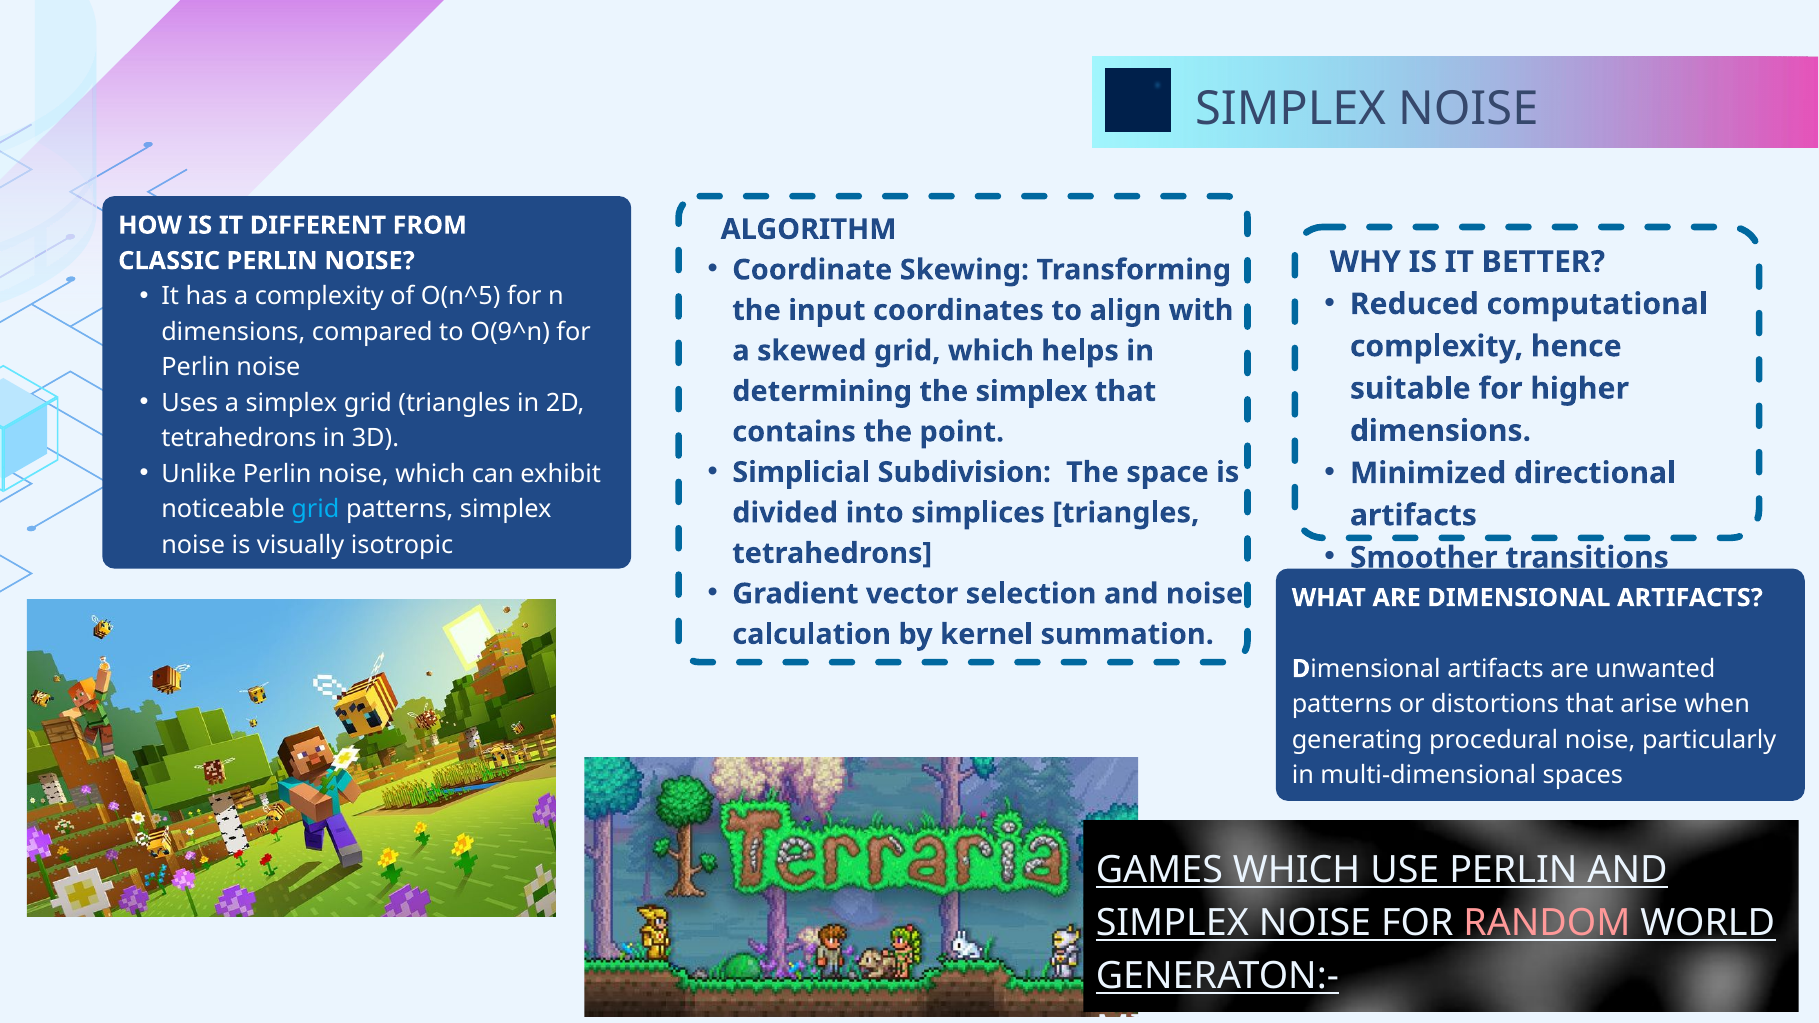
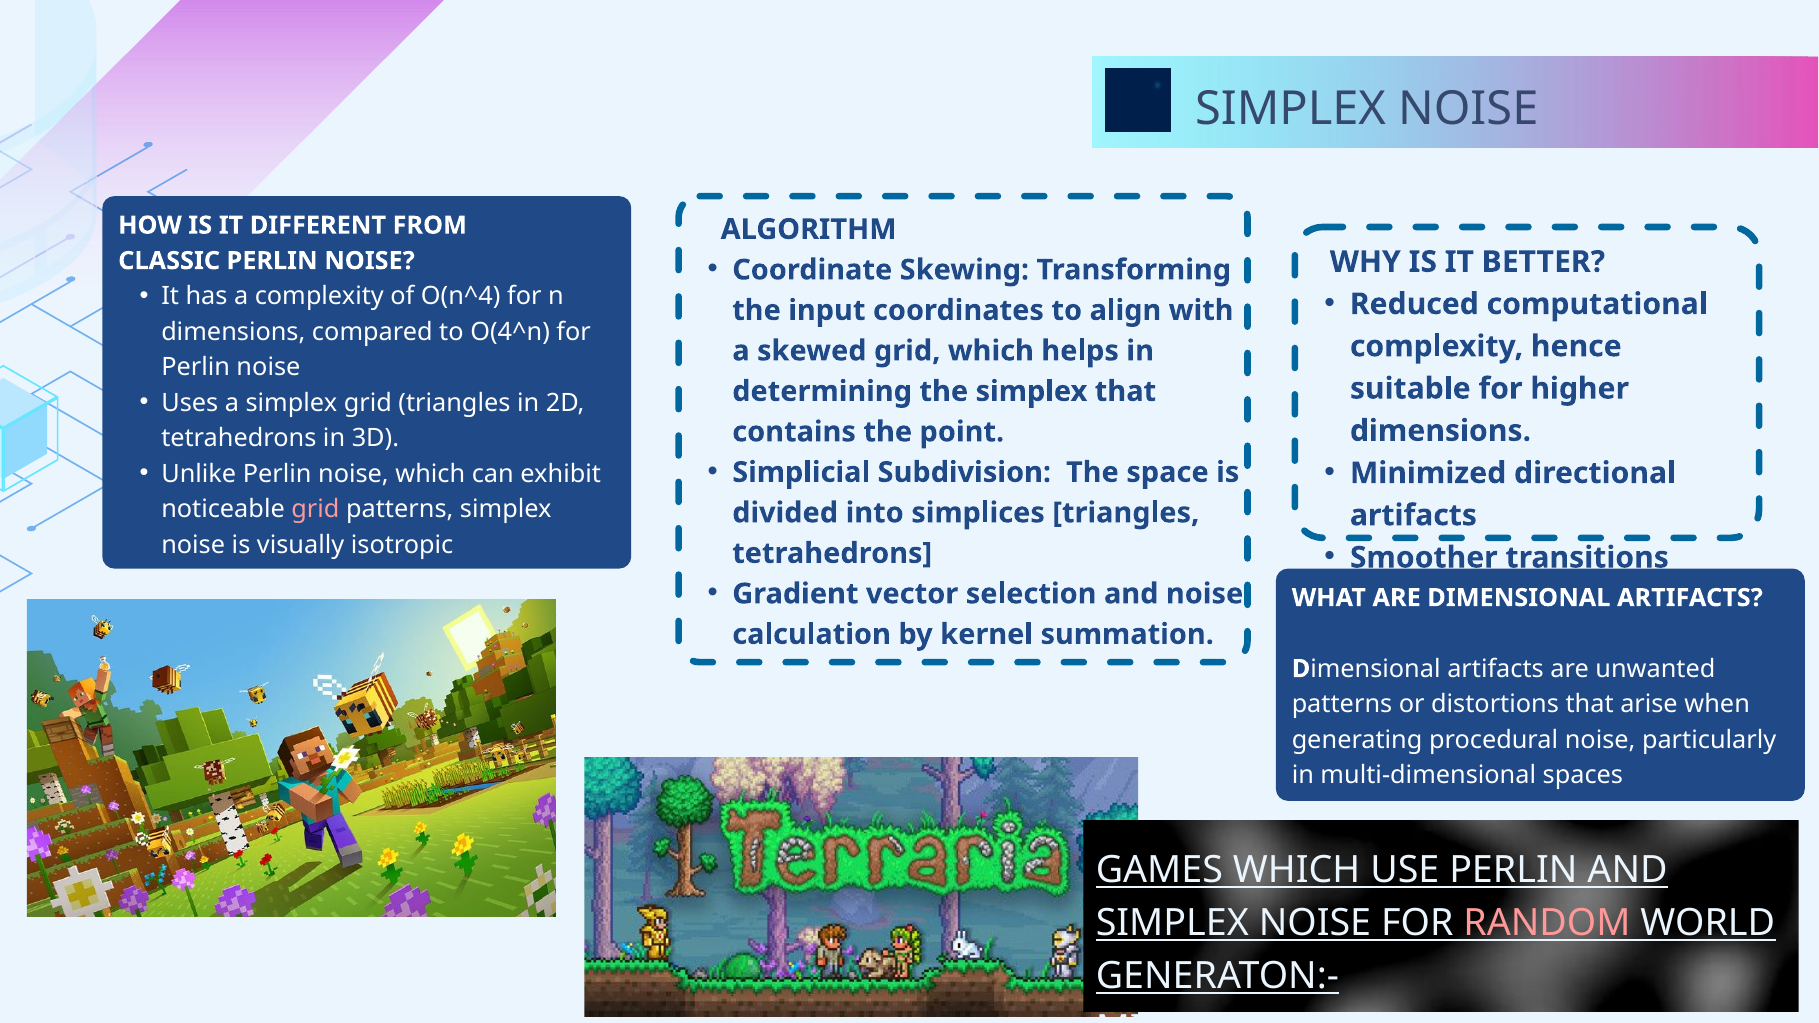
O(n^5: O(n^5 -> O(n^4 (461, 296)
O(9^n: O(9^n -> O(4^n (510, 332)
grid colour: light blue -> pink (315, 509)
